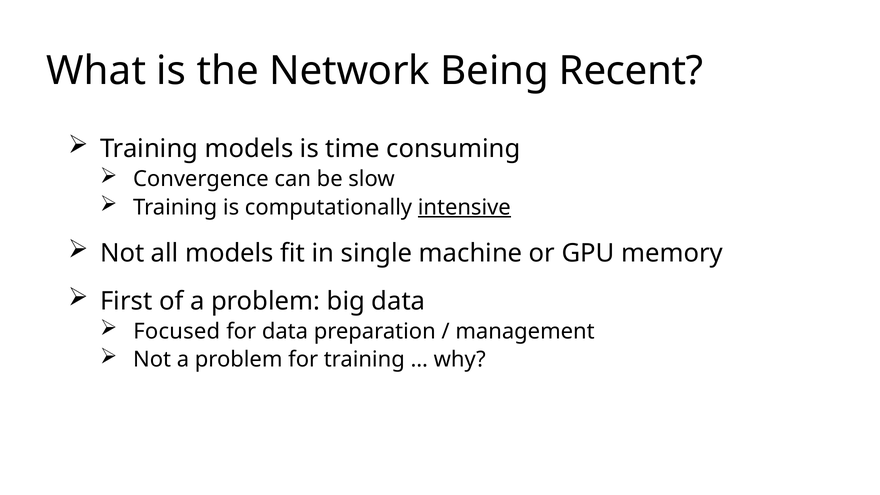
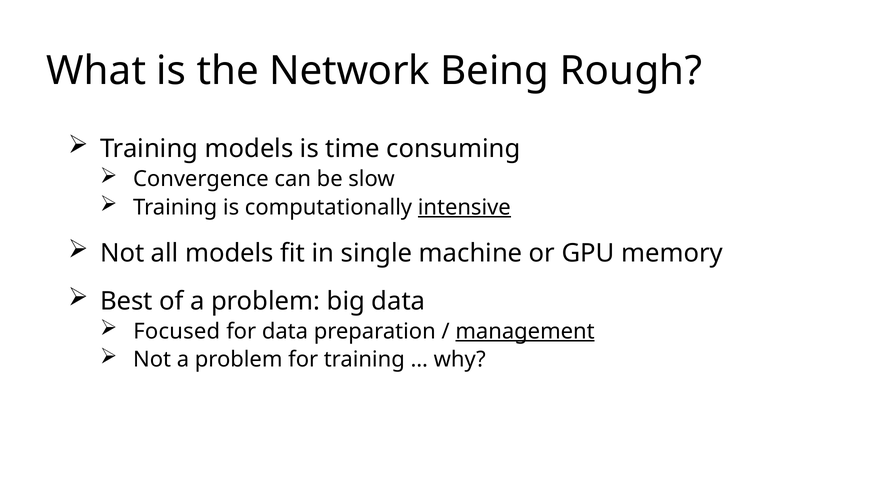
Recent: Recent -> Rough (631, 71)
First: First -> Best (126, 301)
management underline: none -> present (525, 331)
